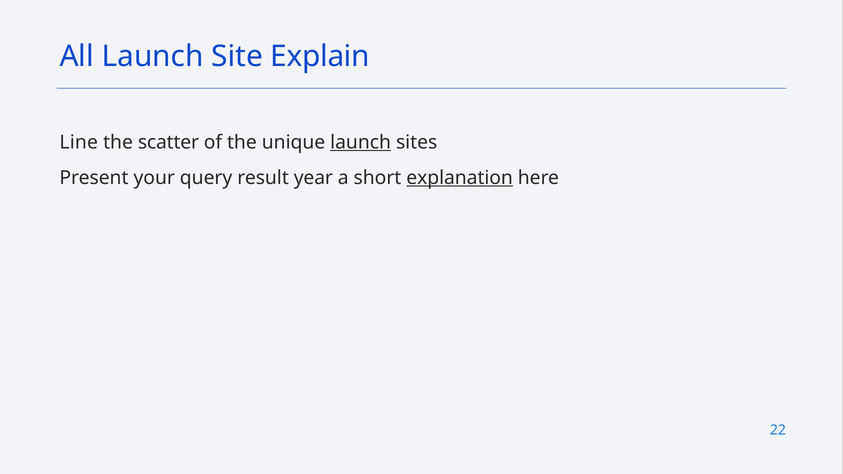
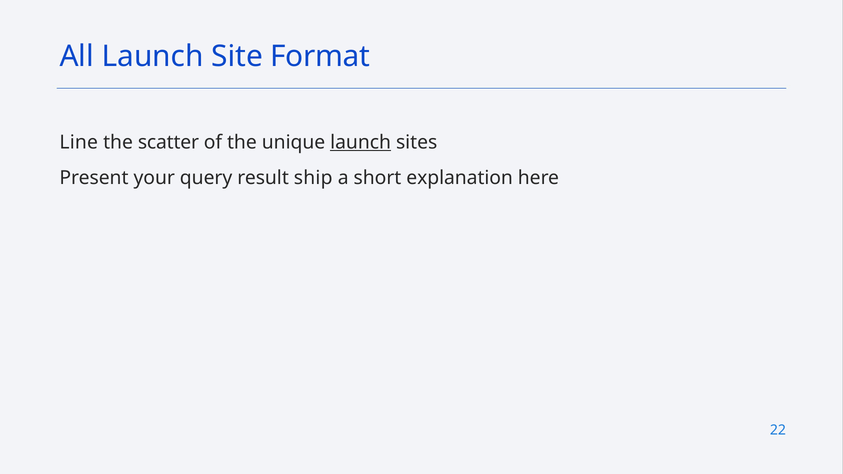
Explain: Explain -> Format (320, 56)
year: year -> ship (313, 178)
explanation underline: present -> none (460, 178)
